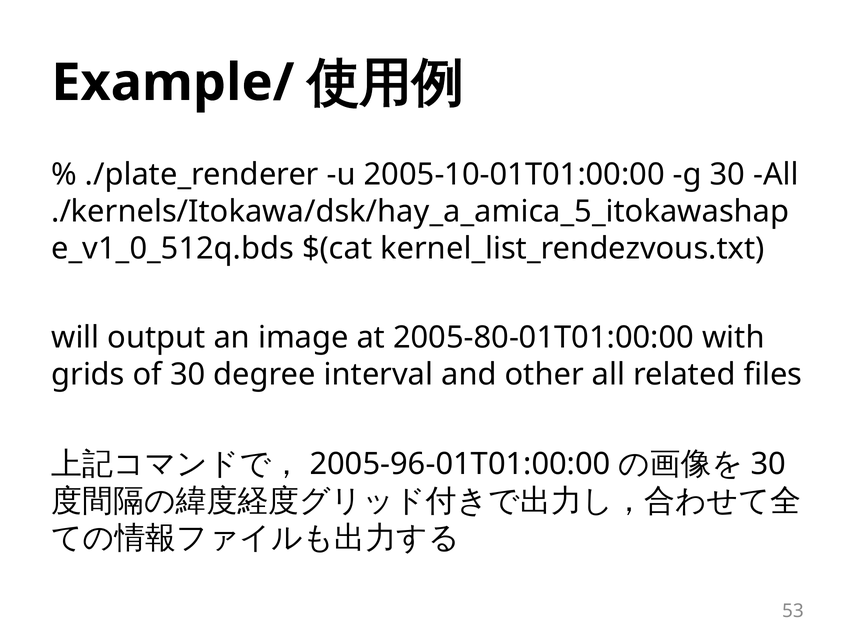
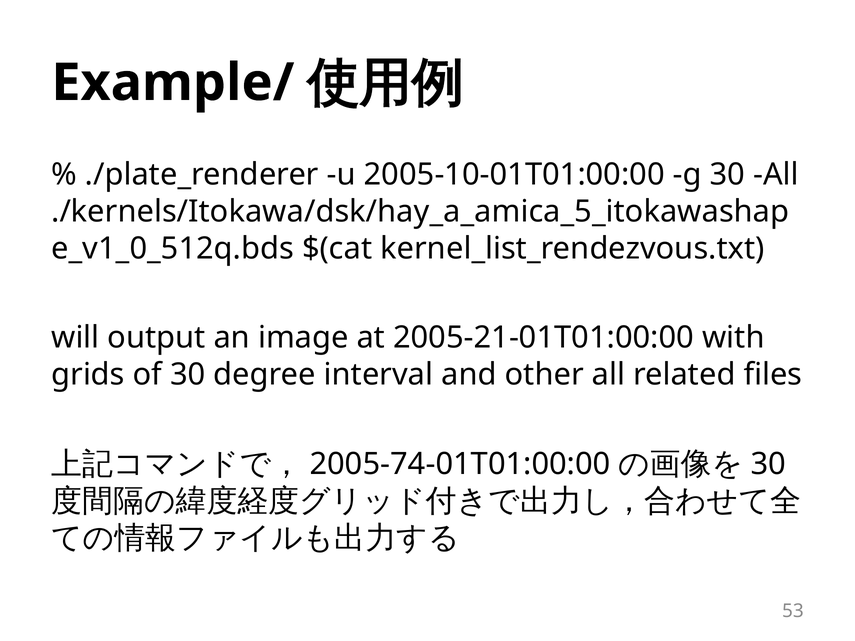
2005-80-01T01:00:00: 2005-80-01T01:00:00 -> 2005-21-01T01:00:00 (544, 338)
2005-96-01T01:00:00: 2005-96-01T01:00:00 -> 2005-74-01T01:00:00 (460, 464)
